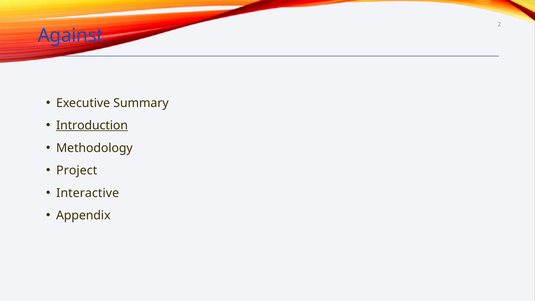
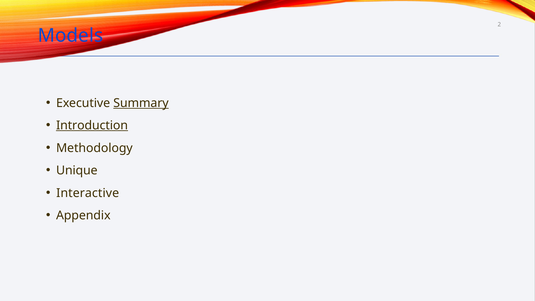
Against: Against -> Models (70, 36)
Summary underline: none -> present (141, 103)
Project: Project -> Unique (77, 170)
